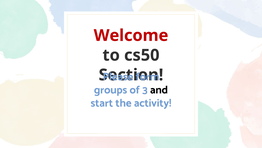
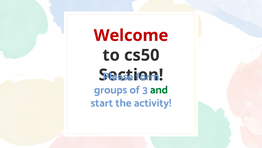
and colour: black -> green (159, 89)
